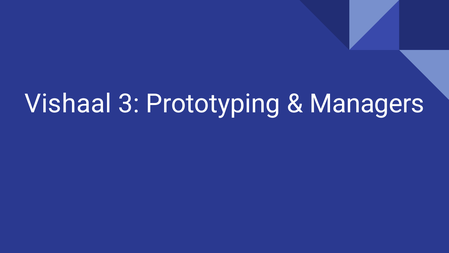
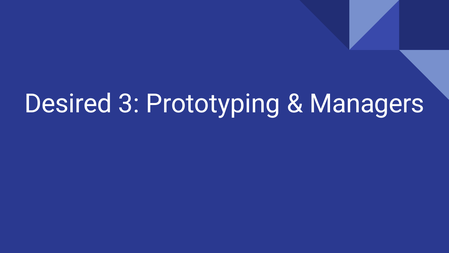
Vishaal: Vishaal -> Desired (68, 104)
